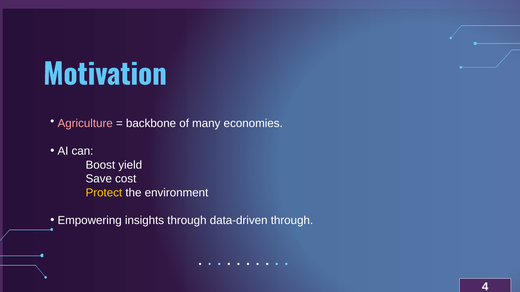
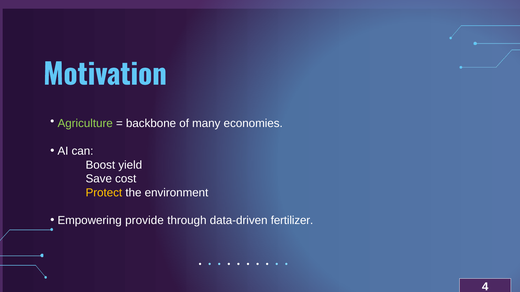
Agriculture colour: pink -> light green (85, 124)
insights: insights -> provide (144, 221)
data-driven through: through -> fertilizer (292, 221)
